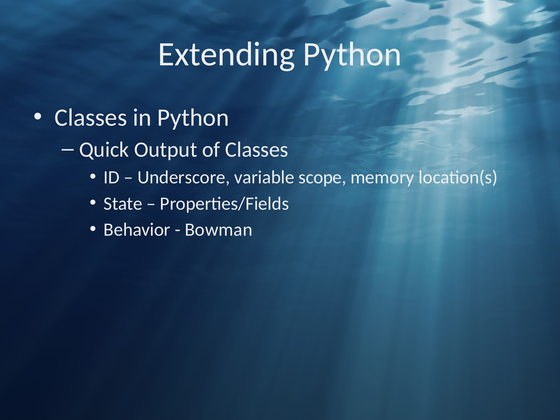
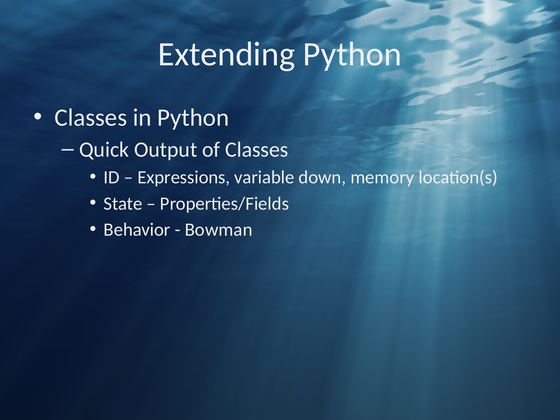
Underscore: Underscore -> Expressions (184, 177)
scope: scope -> down (322, 177)
